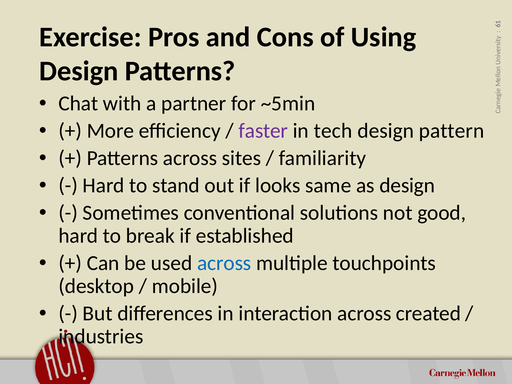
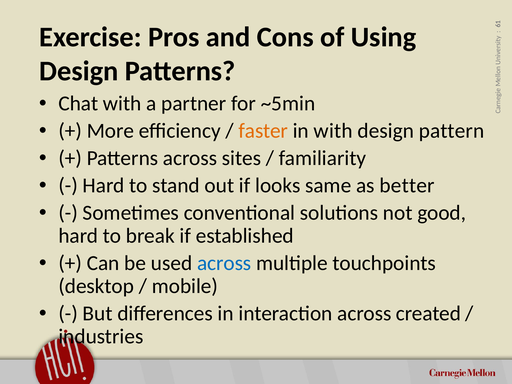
faster colour: purple -> orange (263, 131)
in tech: tech -> with (333, 131)
as design: design -> better (407, 185)
